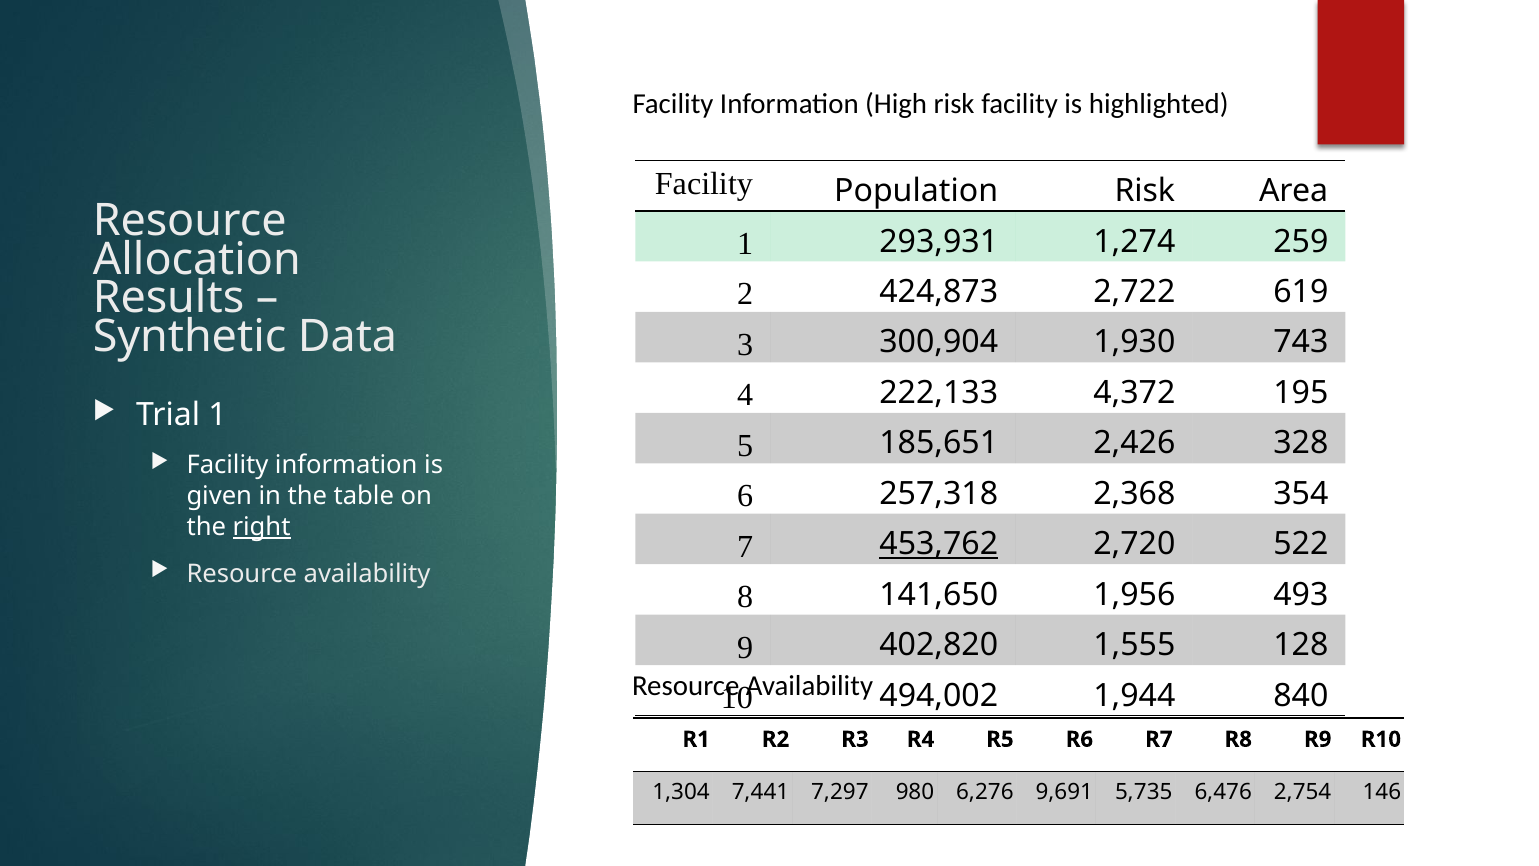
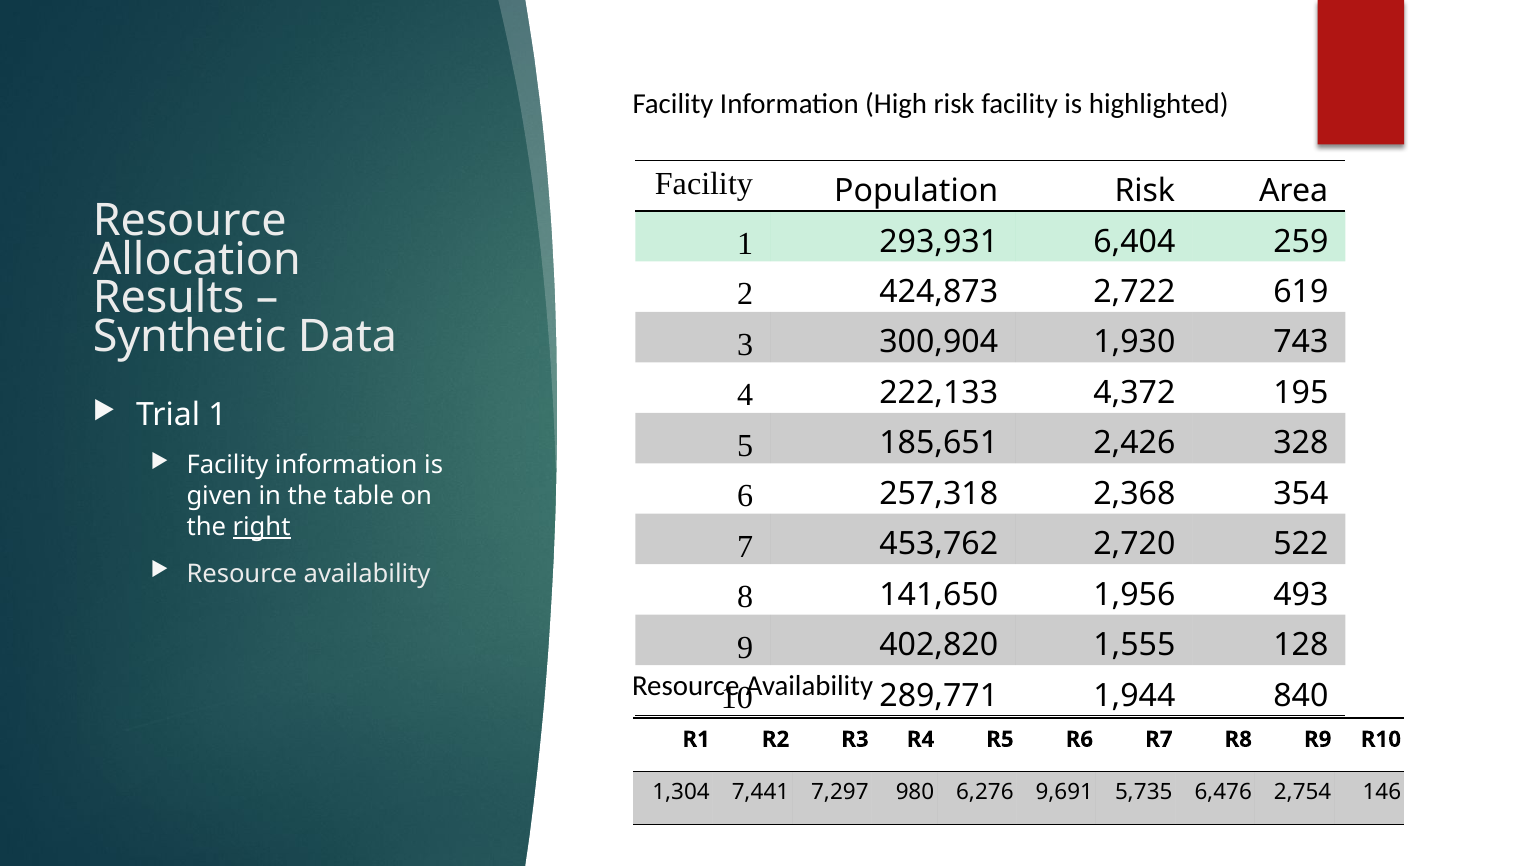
1,274: 1,274 -> 6,404 (1134, 241)
453,762 underline: present -> none (939, 544)
494,002: 494,002 -> 289,771 (939, 695)
